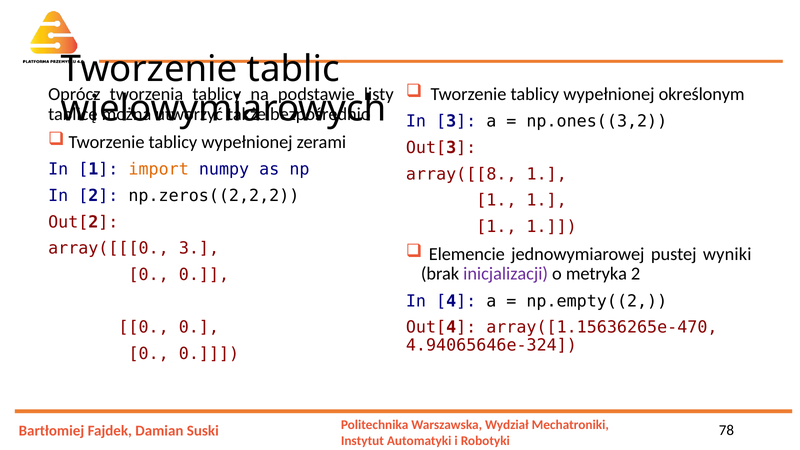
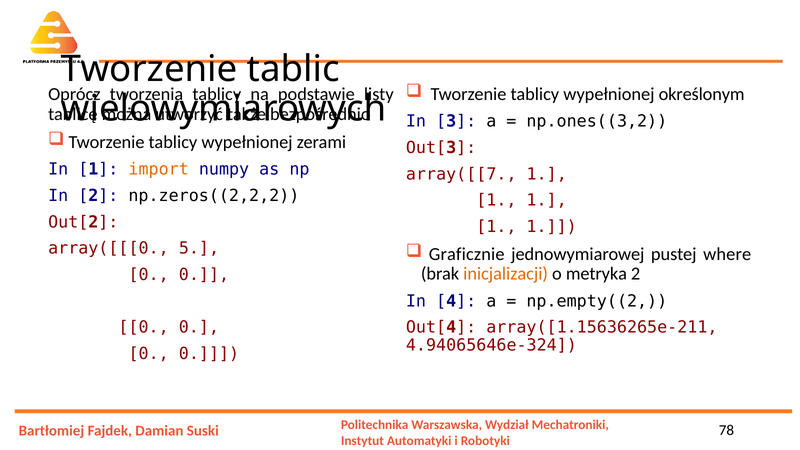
array([[8: array([[8 -> array([[7 (461, 174)
array([[[0 3: 3 -> 5 (199, 248)
Elemencie: Elemencie -> Graficznie (467, 254)
wyniki: wyniki -> where (727, 254)
inicjalizacji colour: purple -> orange (506, 274)
array([1.15636265e-470: array([1.15636265e-470 -> array([1.15636265e-211 (602, 327)
